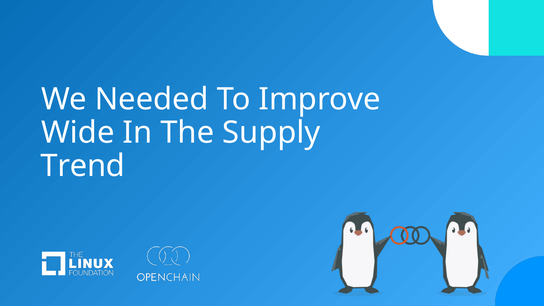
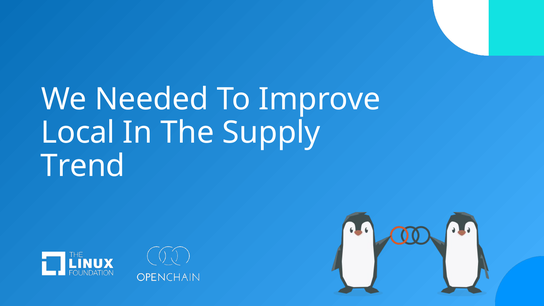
Wide: Wide -> Local (78, 133)
